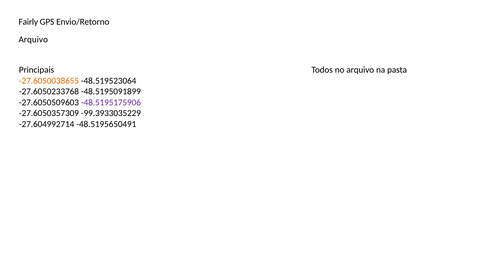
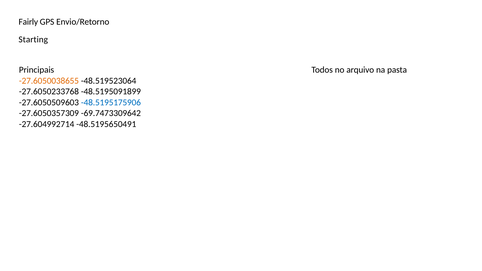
Arquivo: Arquivo -> Starting (33, 39)
-48.5195175906 colour: purple -> blue (111, 102)
-99.3933035229: -99.3933035229 -> -69.7473309642 (111, 113)
